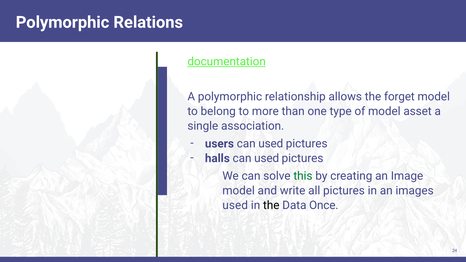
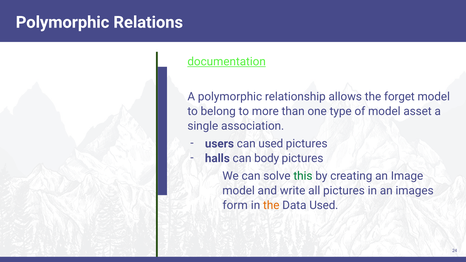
halls can used: used -> body (267, 158)
used: used -> form (235, 205)
the colour: black -> orange (271, 205)
Data Once: Once -> Used (324, 205)
